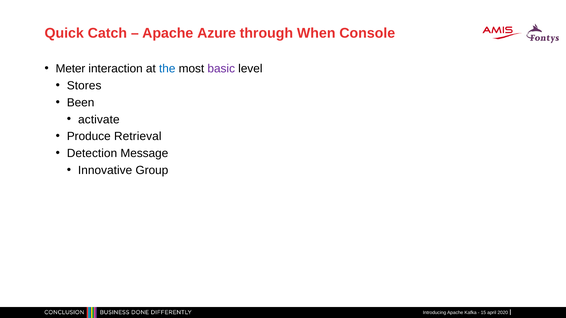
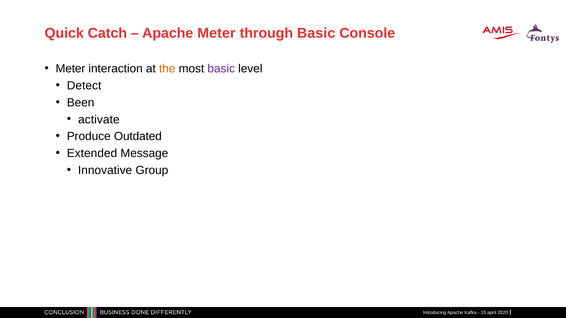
Apache Azure: Azure -> Meter (216, 33)
through When: When -> Basic (316, 33)
the colour: blue -> orange (167, 69)
Stores: Stores -> Detect (84, 86)
Retrieval: Retrieval -> Outdated (138, 137)
Detection: Detection -> Extended (92, 154)
